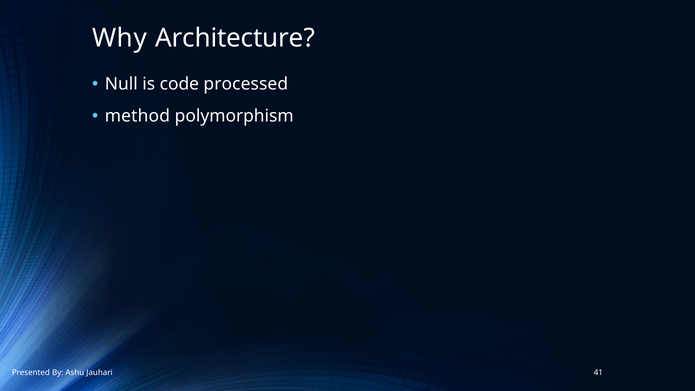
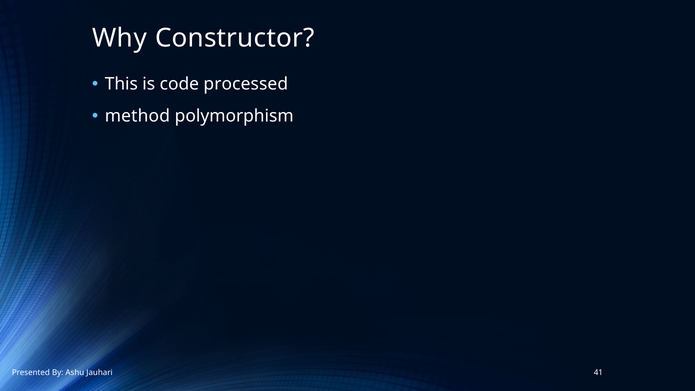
Architecture: Architecture -> Constructor (235, 38)
Null: Null -> This (121, 84)
